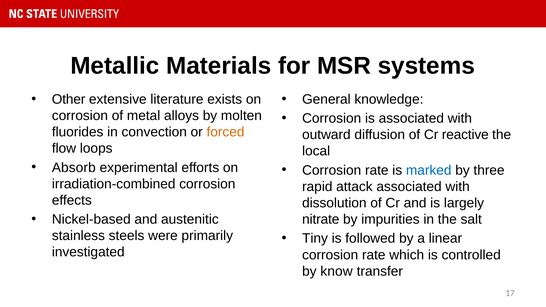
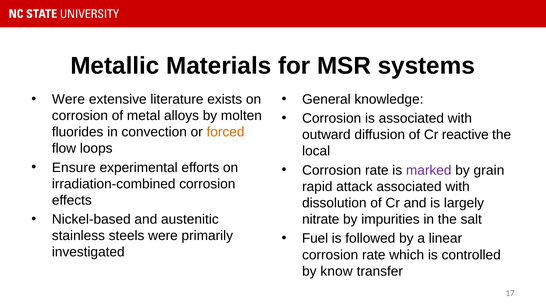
Other: Other -> Were (68, 99)
Absorb: Absorb -> Ensure (74, 168)
marked colour: blue -> purple (429, 170)
three: three -> grain (489, 170)
Tiny: Tiny -> Fuel (315, 239)
